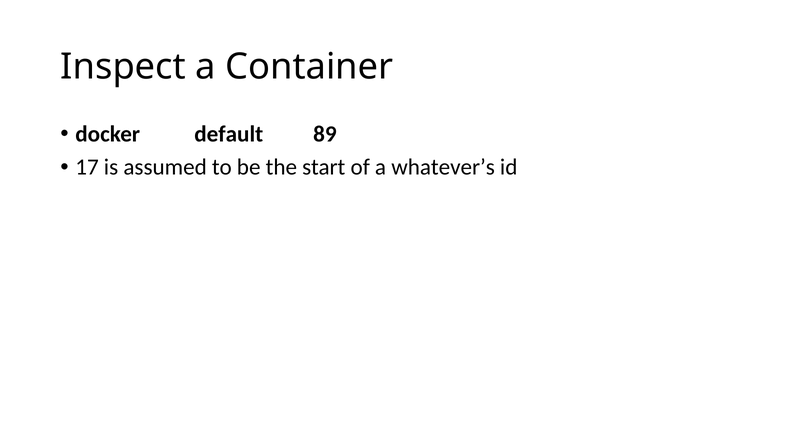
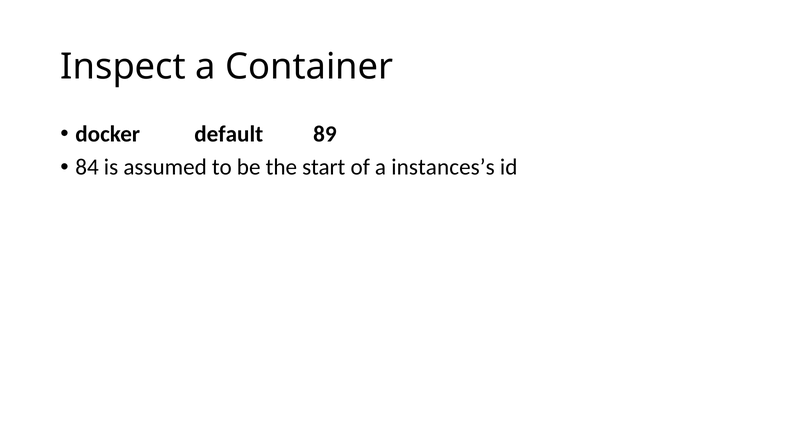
17: 17 -> 84 (87, 167)
whatever’s: whatever’s -> instances’s (443, 167)
